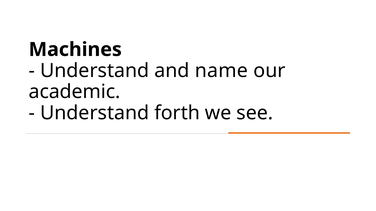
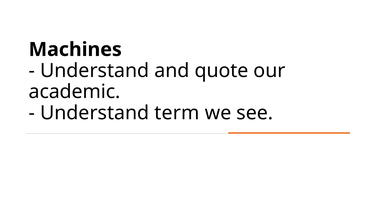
name: name -> quote (221, 71)
forth: forth -> term (177, 113)
